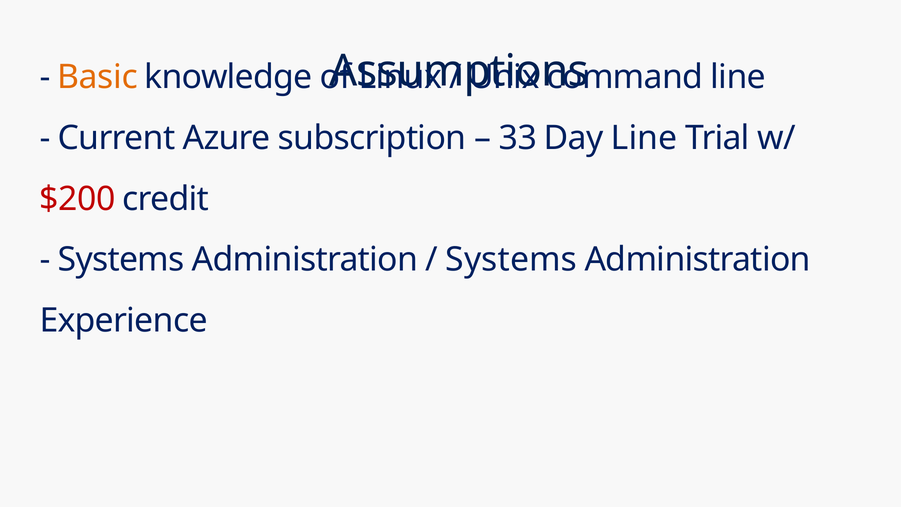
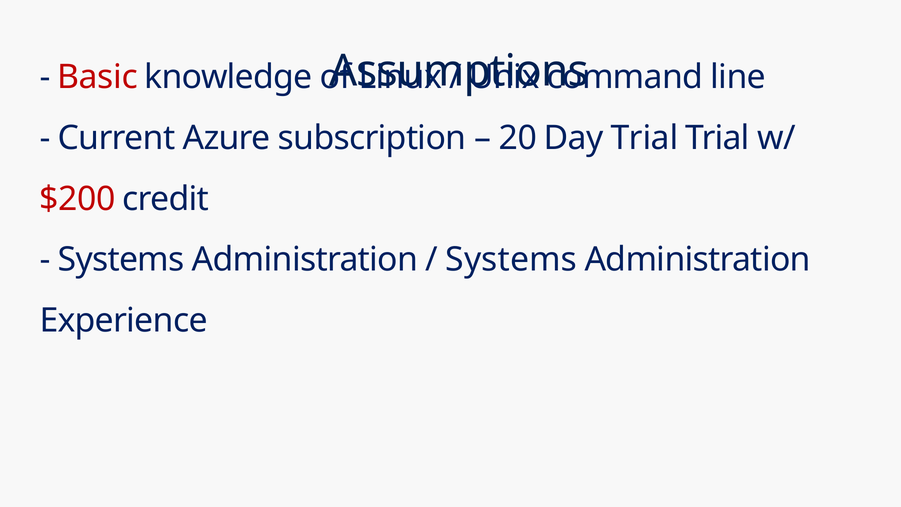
Basic colour: orange -> red (97, 77)
33: 33 -> 20 (518, 138)
Day Line: Line -> Trial (644, 138)
